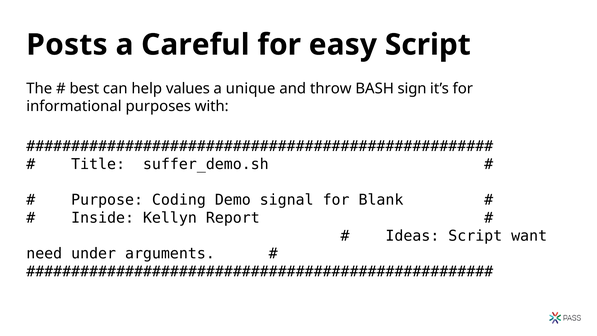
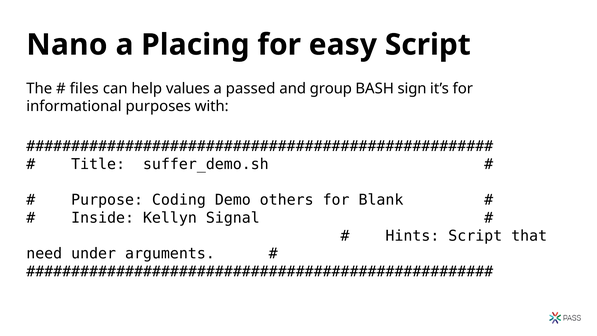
Posts: Posts -> Nano (67, 45)
Careful: Careful -> Placing (195, 45)
best: best -> files (84, 88)
unique: unique -> passed (251, 88)
throw: throw -> group (331, 88)
signal: signal -> others (287, 200)
Report: Report -> Signal (233, 218)
Ideas: Ideas -> Hints (412, 236)
want: want -> that (529, 236)
